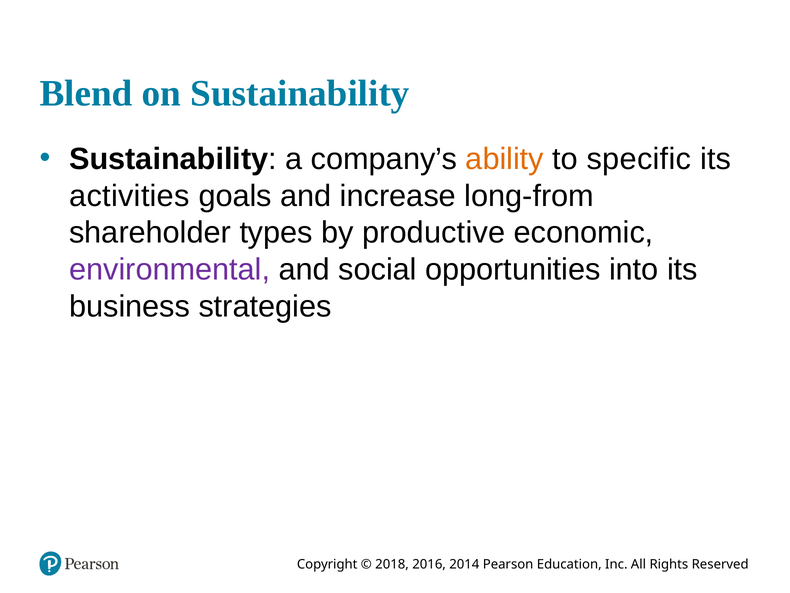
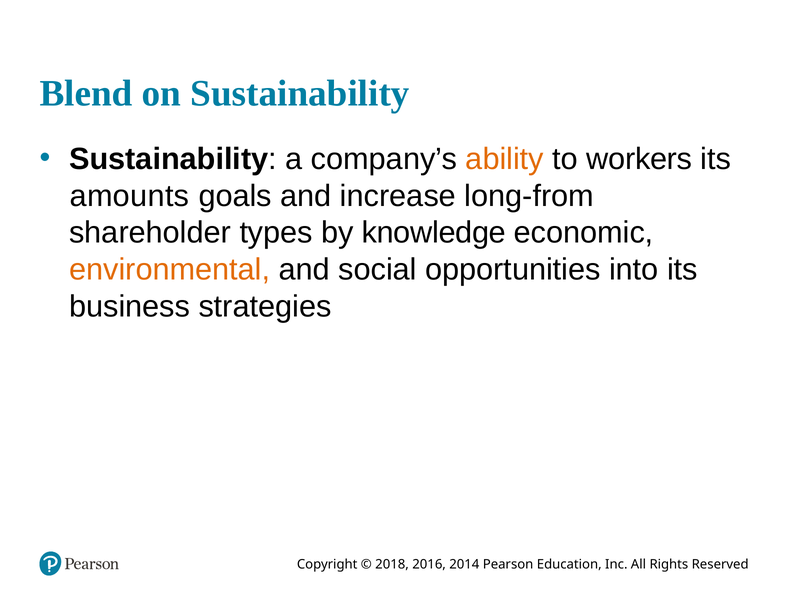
specific: specific -> workers (639, 159)
activities: activities -> amounts (129, 196)
productive: productive -> knowledge (434, 233)
environmental colour: purple -> orange (170, 270)
